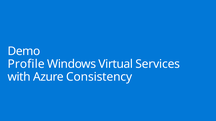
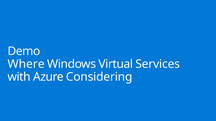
Profile: Profile -> Where (26, 64)
Consistency: Consistency -> Considering (99, 77)
